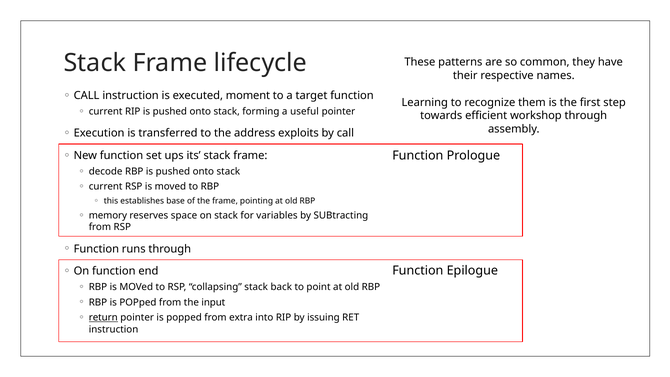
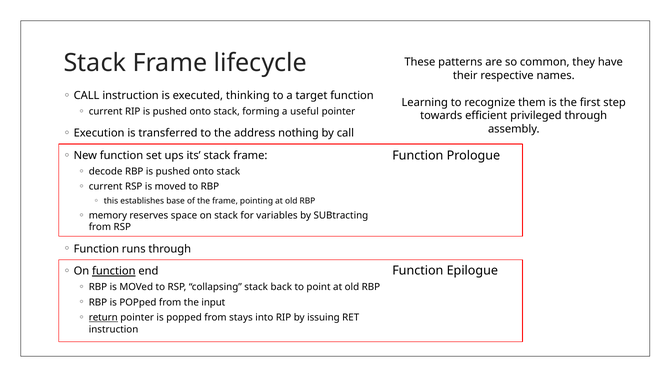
moment: moment -> thinking (248, 96)
workshop: workshop -> privileged (536, 116)
exploits: exploits -> nothing (299, 133)
function underline: none -> present (114, 271)
extra: extra -> stays (241, 317)
